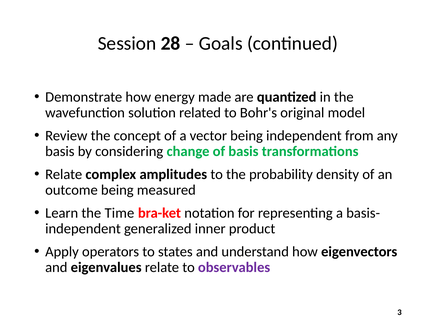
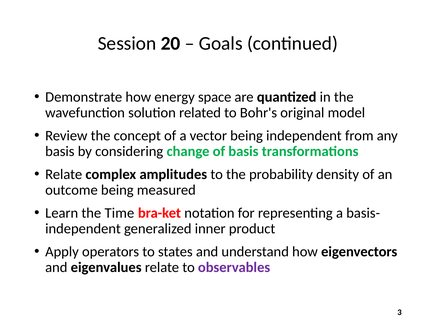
28: 28 -> 20 (171, 44)
made: made -> space (215, 97)
